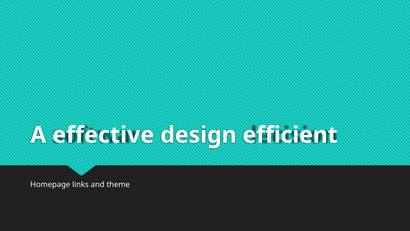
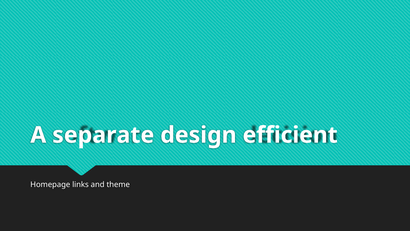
effective: effective -> separate (103, 135)
